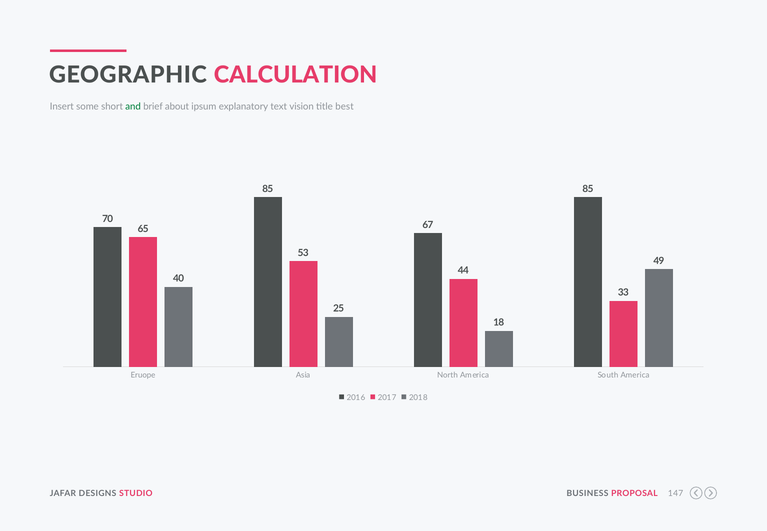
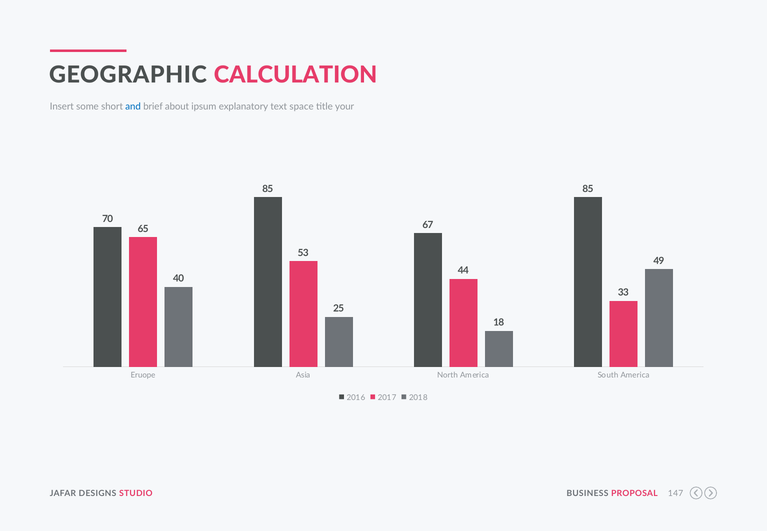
and colour: green -> blue (133, 107)
vision: vision -> space (302, 107)
best: best -> your (345, 107)
